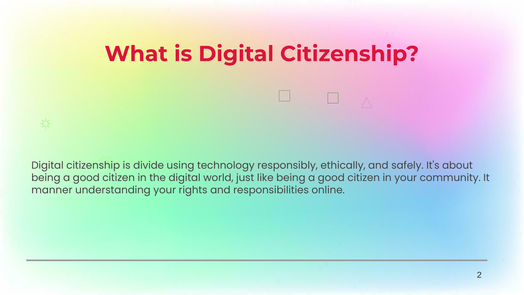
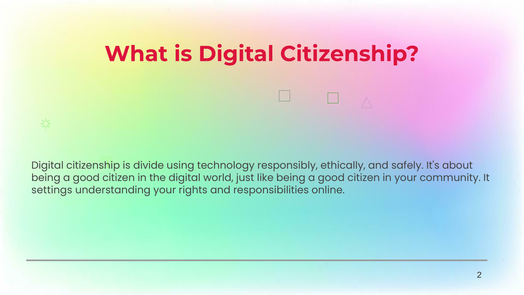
manner: manner -> settings (52, 190)
